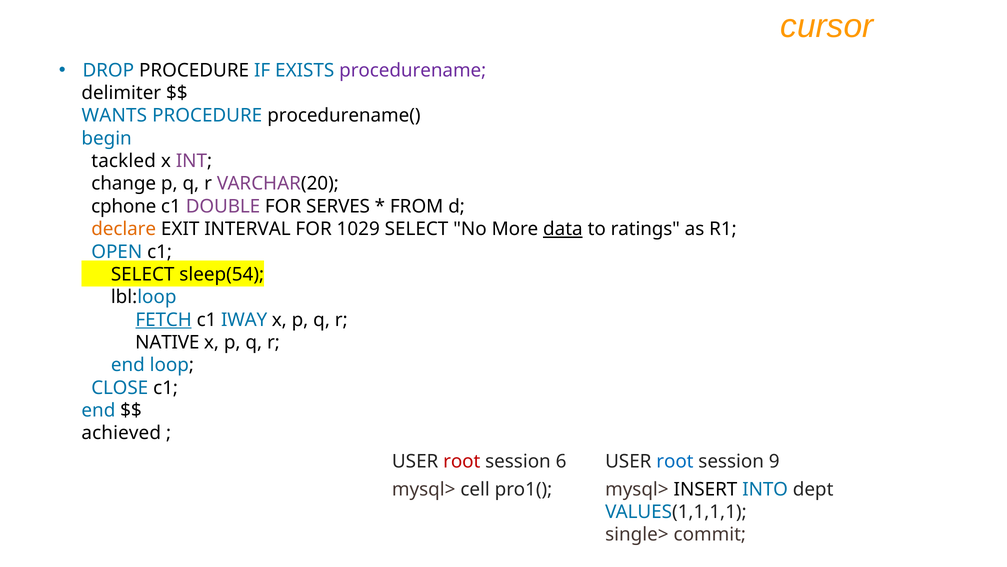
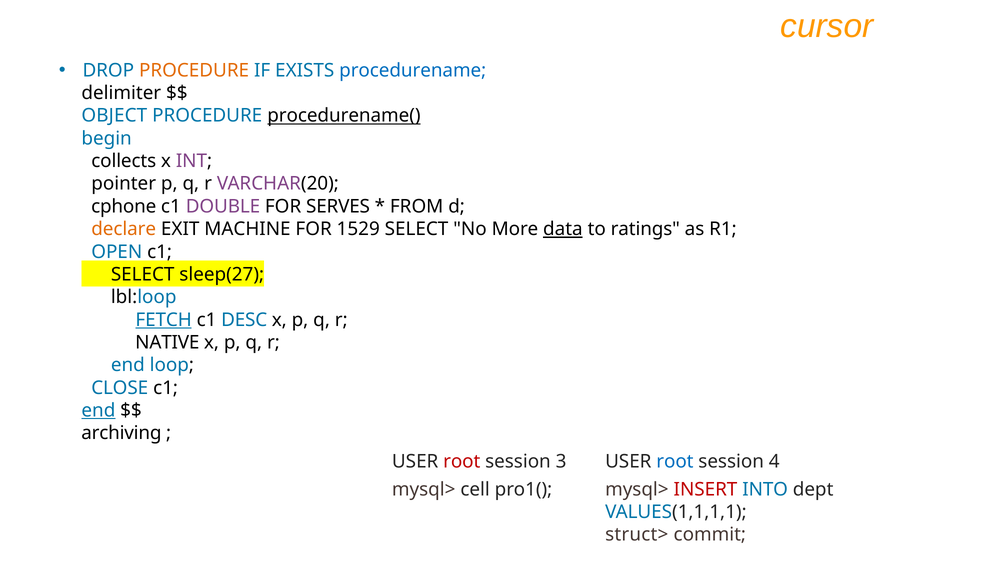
PROCEDURE colour: black -> orange (194, 70)
procedurename colour: purple -> blue (413, 70)
WANTS: WANTS -> OBJECT (114, 116)
procedurename( underline: none -> present (344, 116)
tackled: tackled -> collects (124, 161)
change: change -> pointer (124, 184)
INTERVAL: INTERVAL -> MACHINE (247, 229)
1029: 1029 -> 1529 (358, 229)
sleep(54: sleep(54 -> sleep(27 (222, 274)
IWAY: IWAY -> DESC (244, 320)
end underline: none -> present (98, 410)
achieved: achieved -> archiving (121, 433)
6: 6 -> 3 (561, 461)
9: 9 -> 4 (774, 461)
INSERT colour: black -> red (705, 489)
single>: single> -> struct> (637, 534)
